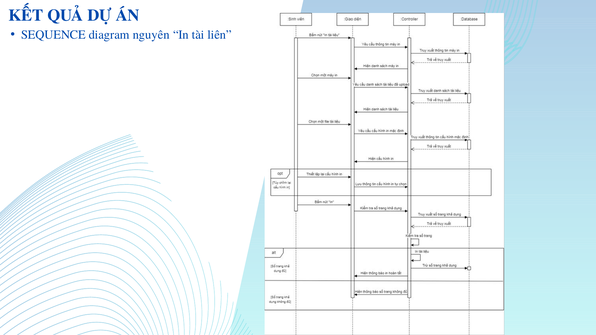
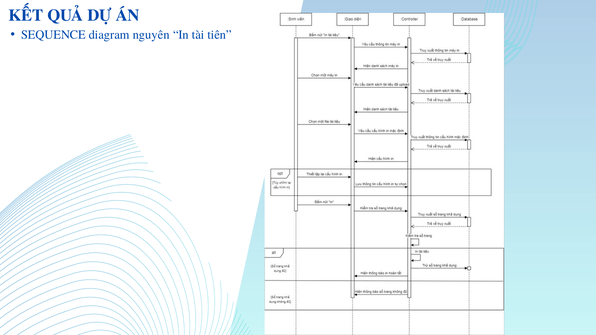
liên: liên -> tiên (220, 35)
